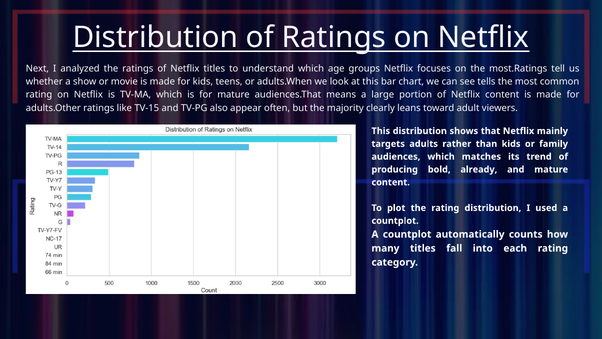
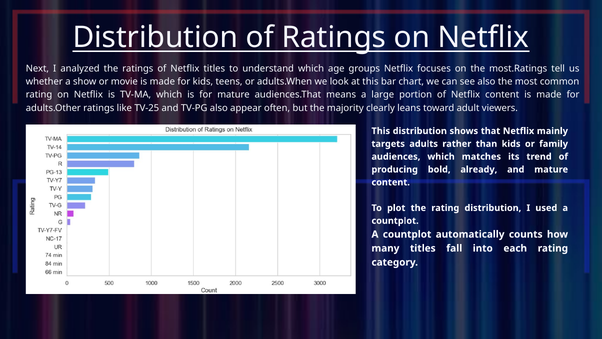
see tells: tells -> also (486, 82)
TV-15: TV-15 -> TV-25 (147, 108)
